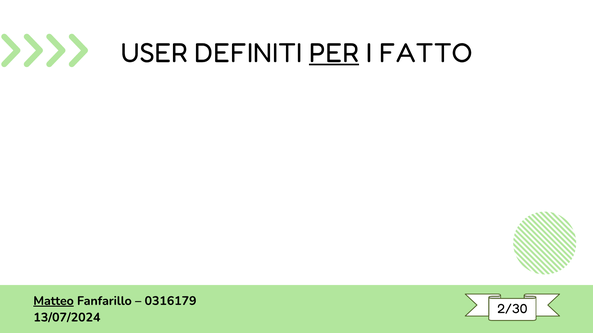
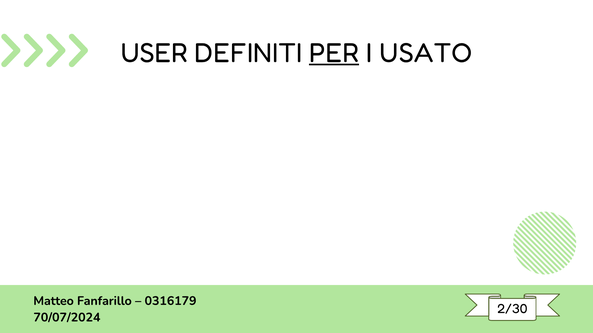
FATTO: FATTO -> USATO (425, 53)
Matteo underline: present -> none (54, 301)
13/07/2024: 13/07/2024 -> 70/07/2024 (67, 318)
